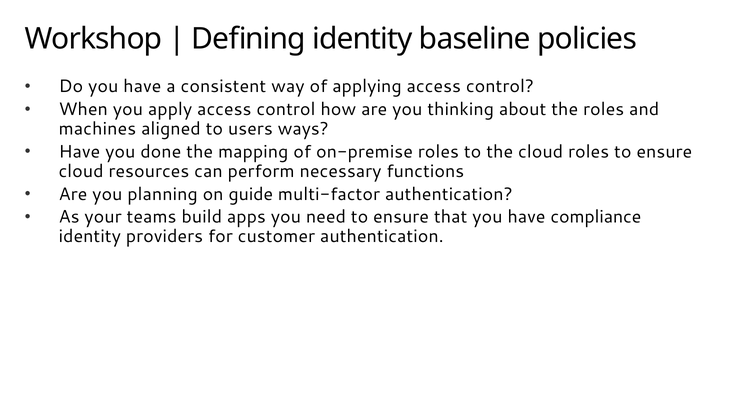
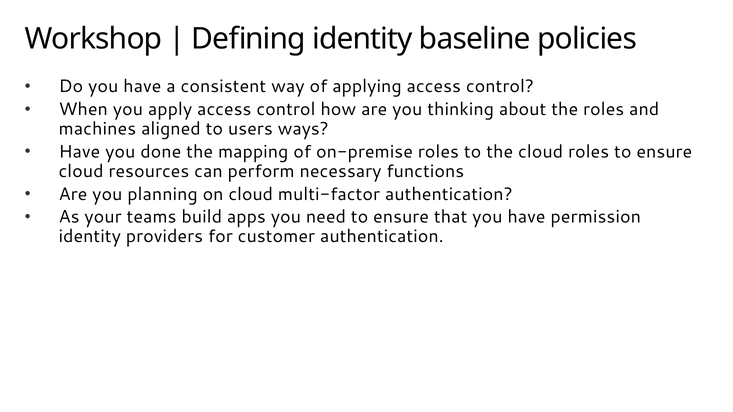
on guide: guide -> cloud (251, 194)
compliance: compliance -> permission (596, 217)
